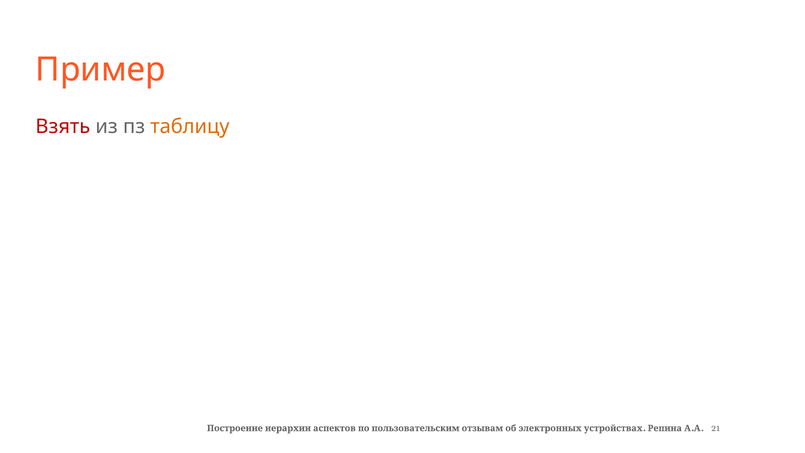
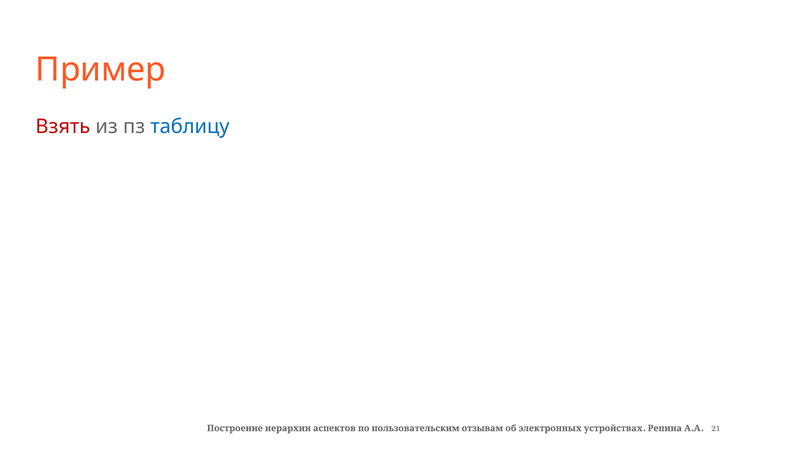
таблицу colour: orange -> blue (190, 127)
